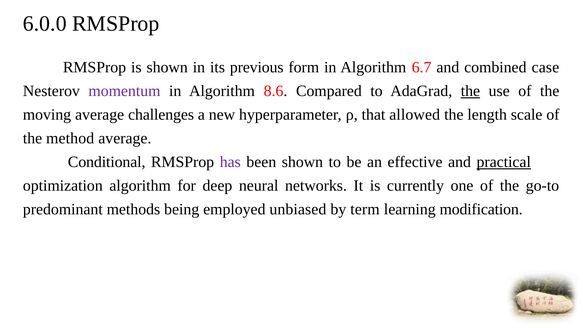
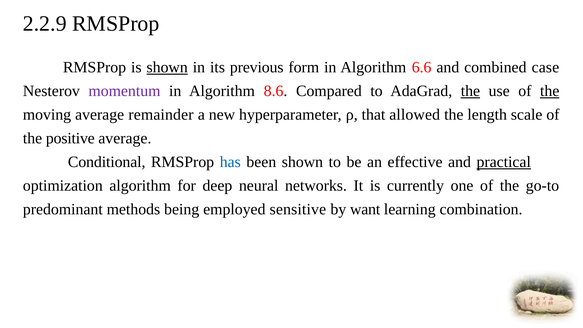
6.0.0: 6.0.0 -> 2.2.9 (45, 24)
shown underline: none -> present (167, 67)
6.7: 6.7 -> 6.6 (422, 67)
the underline: none -> present (550, 91)
challenges: challenges -> remainder (161, 115)
method: method -> positive (70, 138)
has colour: purple -> blue (230, 162)
unbiased: unbiased -> sensitive (298, 209)
term: term -> want (365, 209)
modification: modification -> combination (481, 209)
